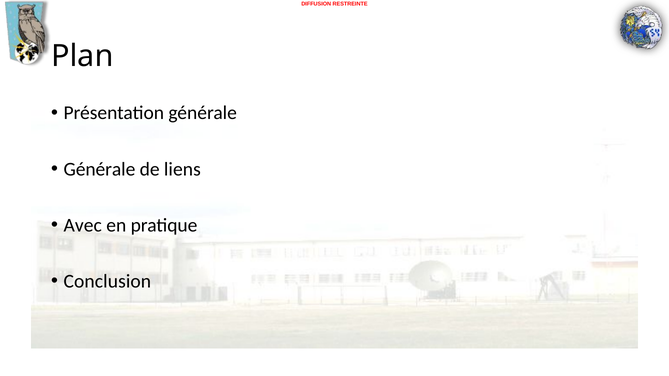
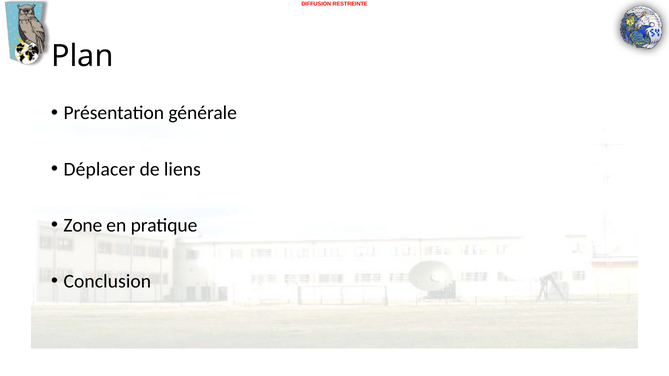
Générale: Générale -> Déplacer (99, 169)
Avec: Avec -> Zone (83, 225)
